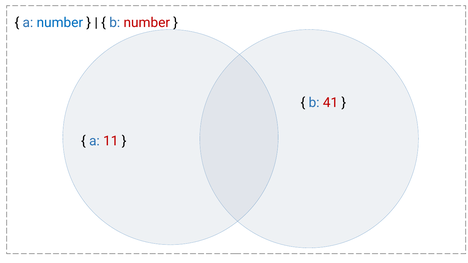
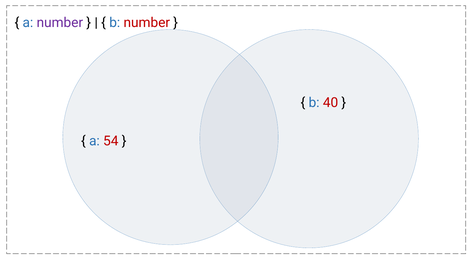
number colour: blue -> purple (60, 23)
41: 41 -> 40 (331, 103)
11: 11 -> 54 (111, 141)
